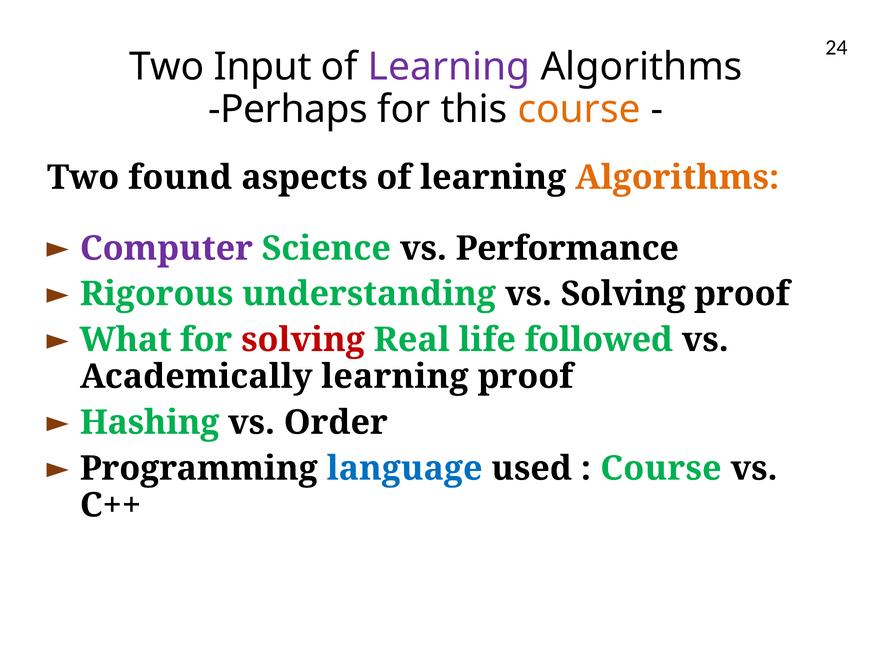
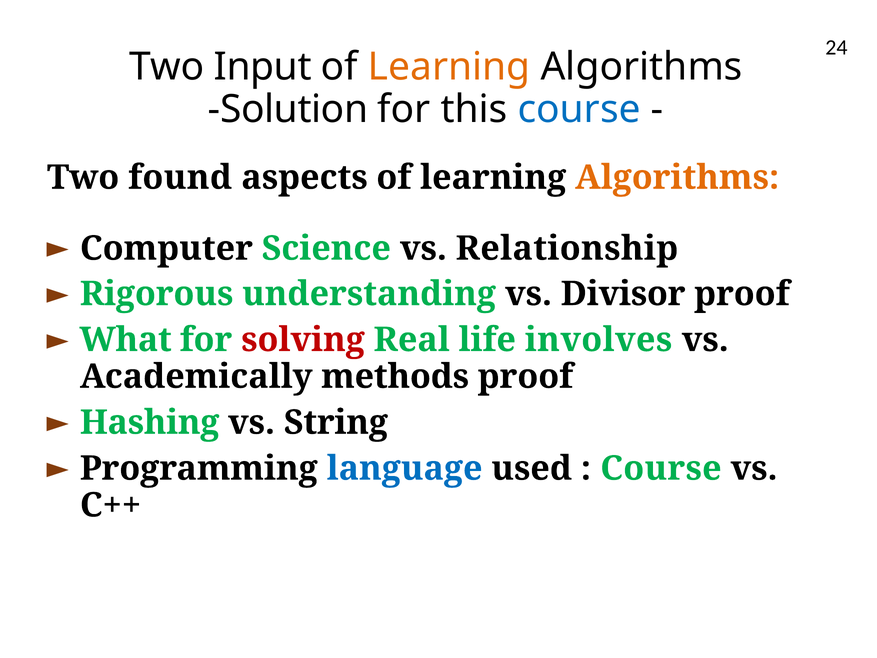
Learning colour: purple -> orange (449, 67)
Perhaps: Perhaps -> Solution (288, 109)
course colour: orange -> blue (579, 109)
Computer colour: purple -> black (166, 248)
Performance: Performance -> Relationship (567, 248)
vs Solving: Solving -> Divisor (623, 294)
followed: followed -> involves (598, 340)
Academically learning: learning -> methods (395, 376)
Order: Order -> String (336, 422)
